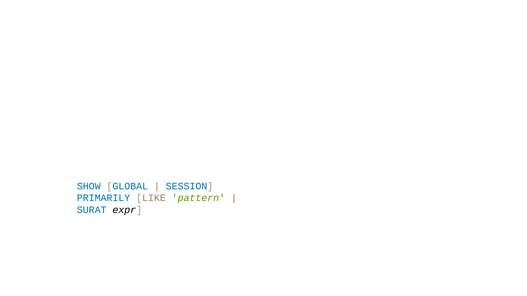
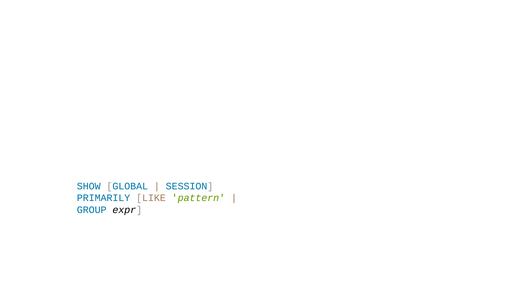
SURAT: SURAT -> GROUP (92, 210)
